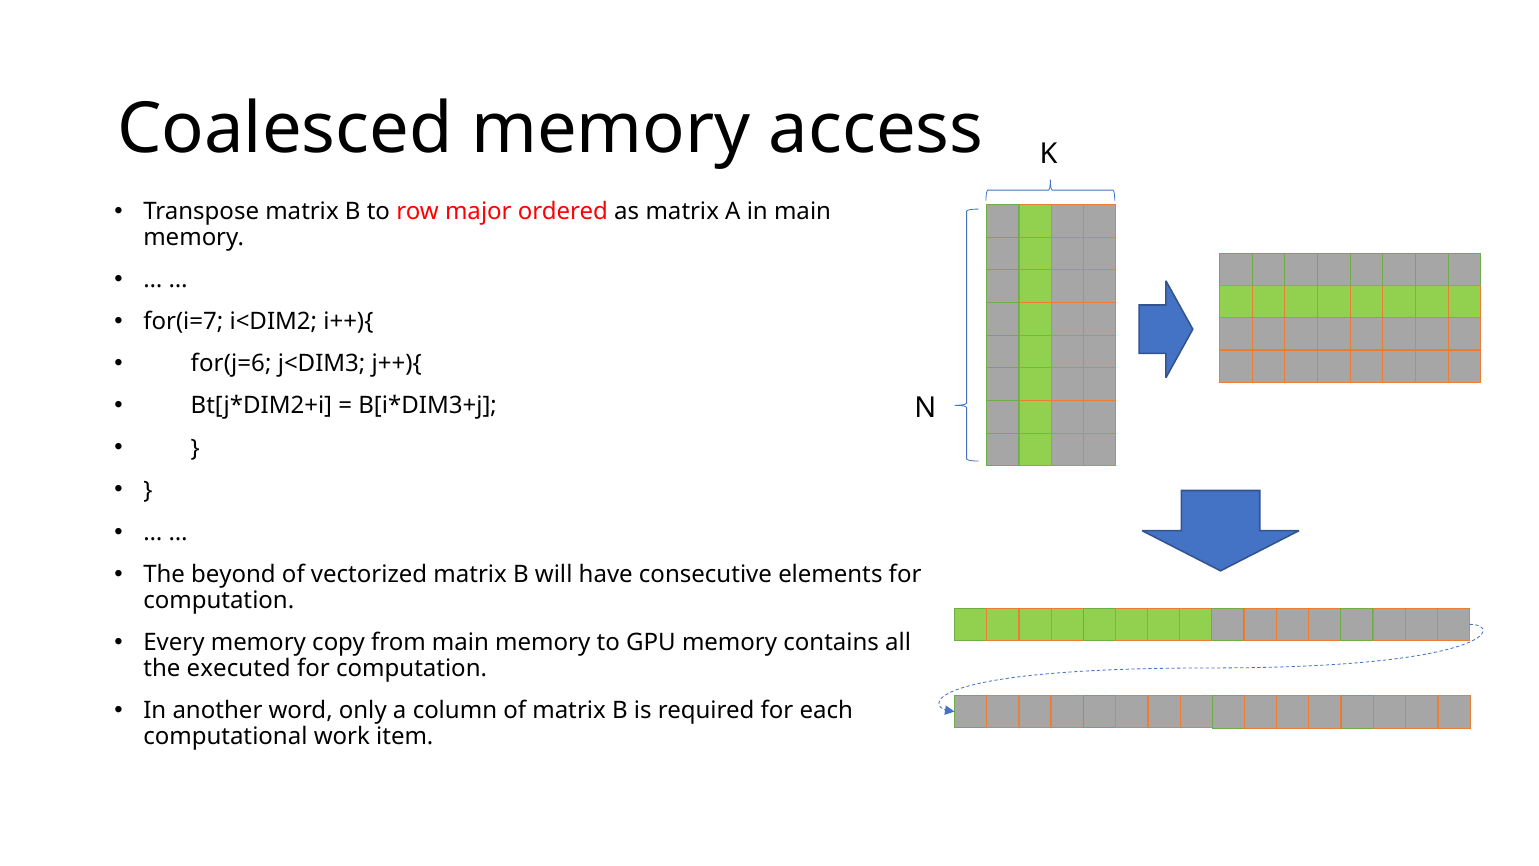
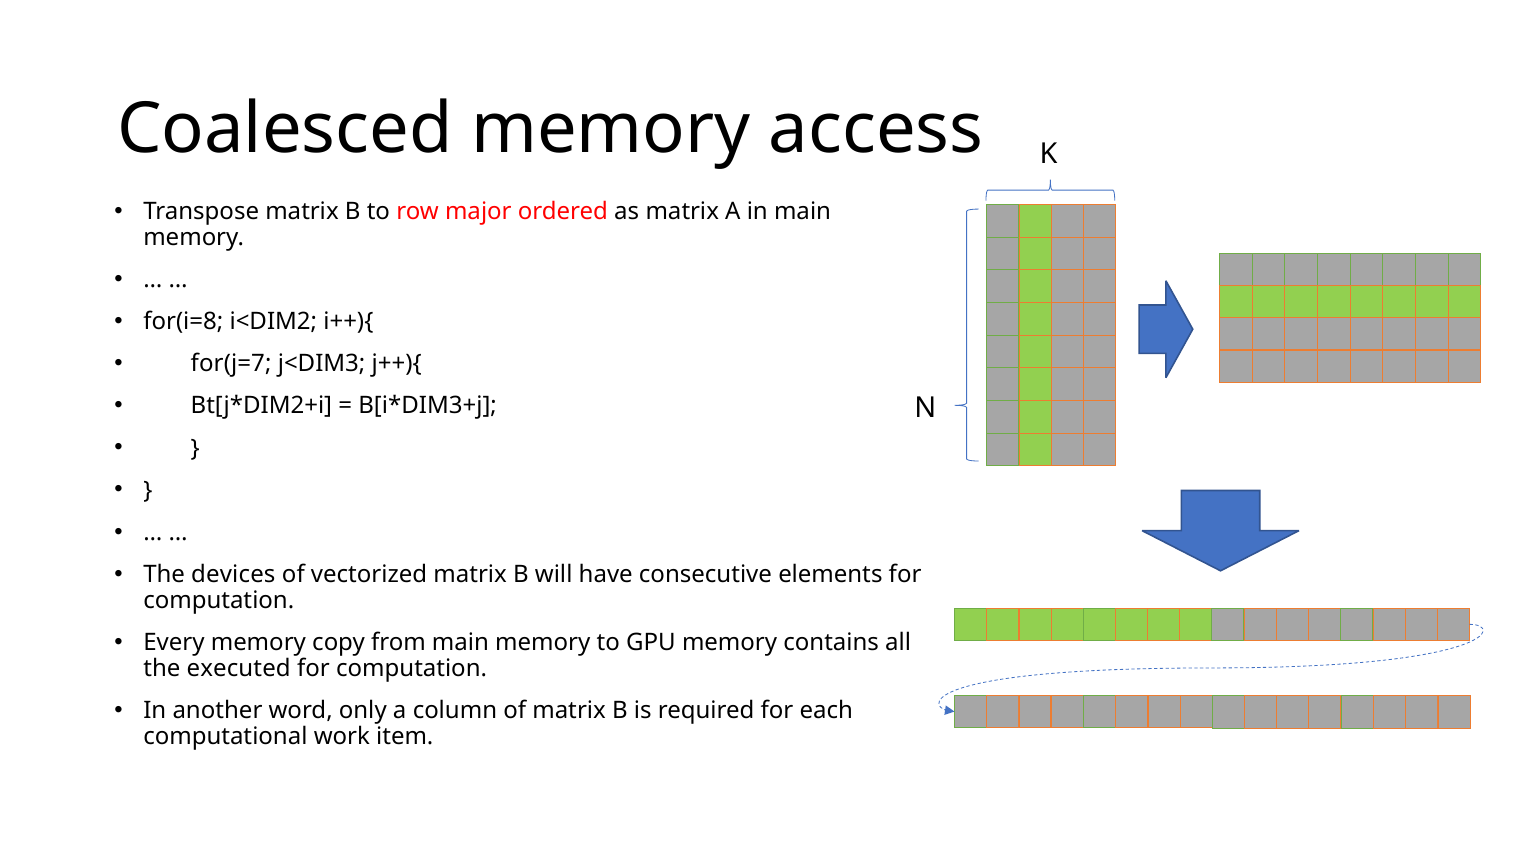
for(i=7: for(i=7 -> for(i=8 (183, 322)
for(j=6: for(j=6 -> for(j=7 (231, 364)
beyond: beyond -> devices (233, 574)
